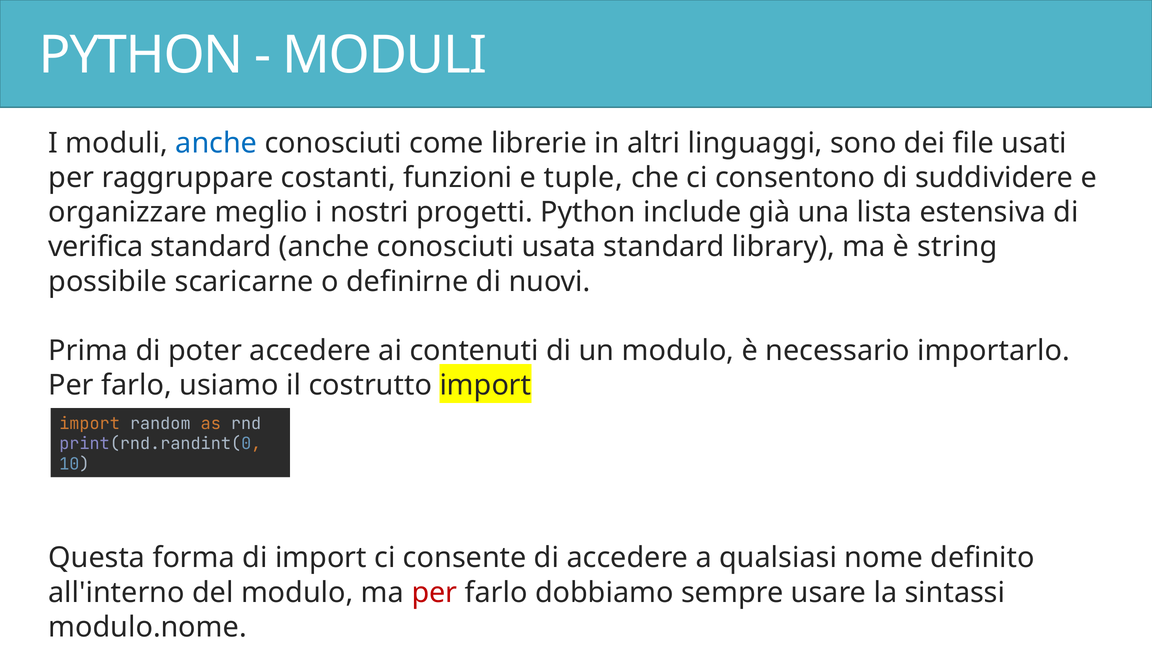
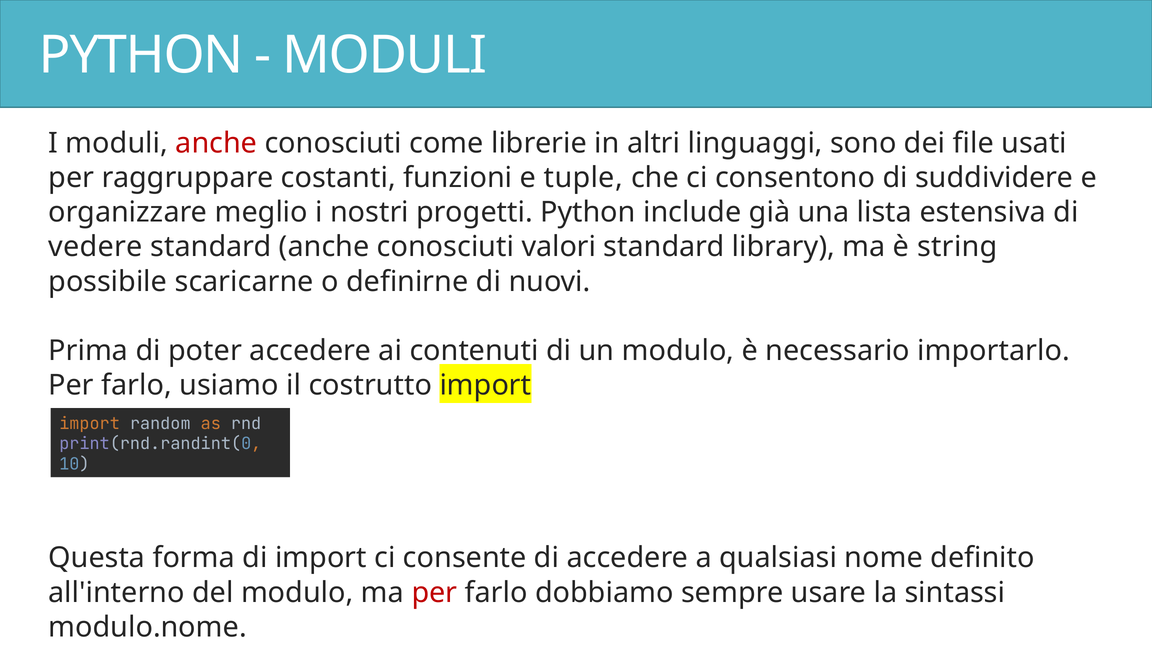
anche colour: blue -> red (216, 143)
verifica: verifica -> vedere (96, 247)
usata: usata -> valori (559, 247)
